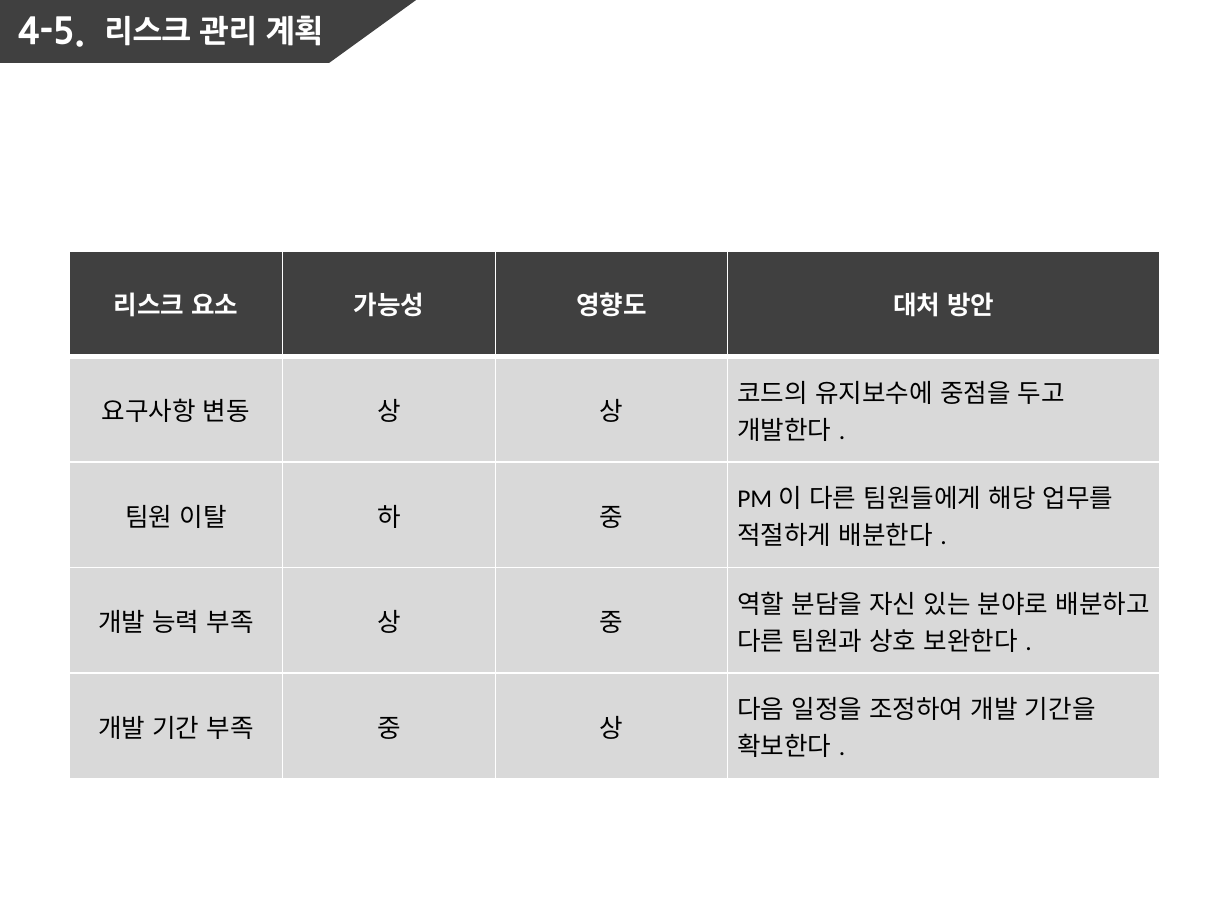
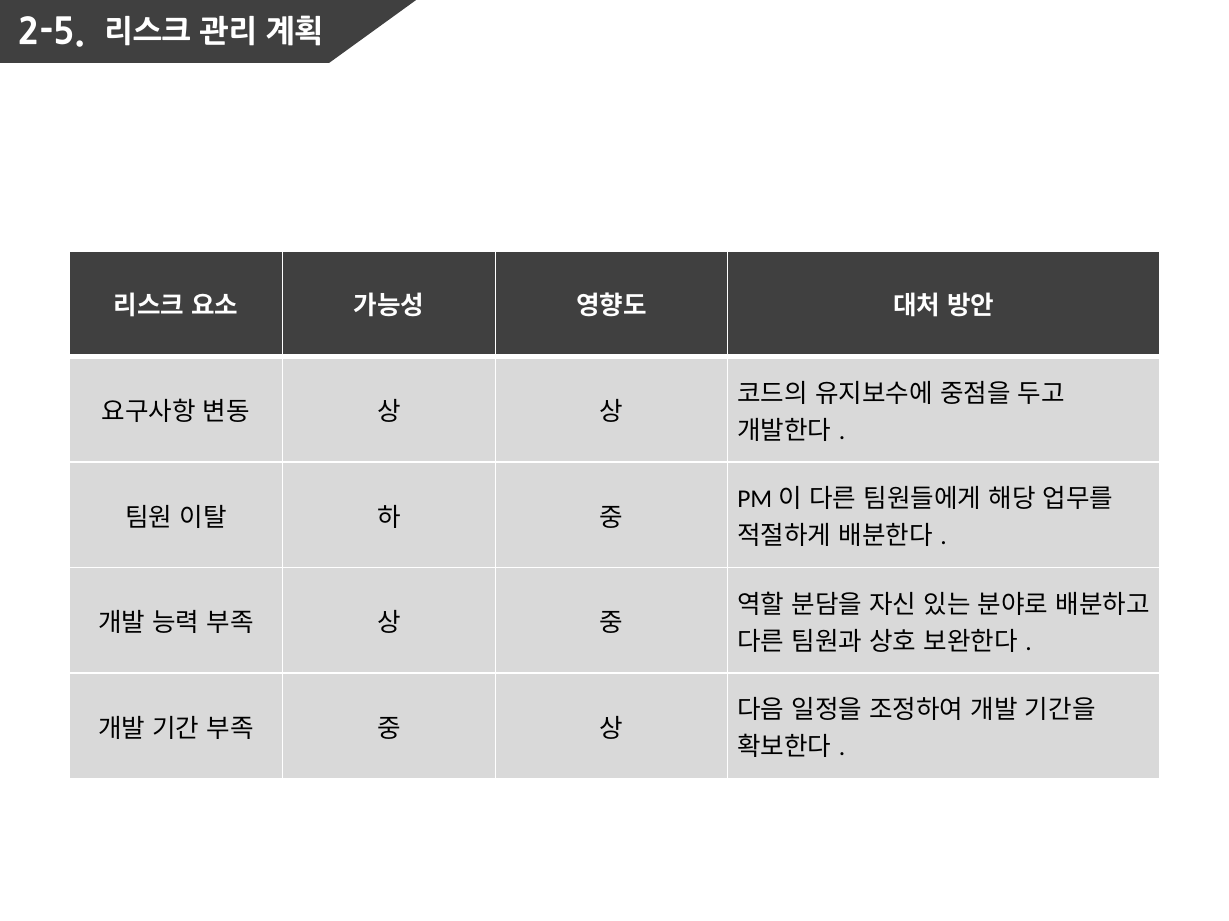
4-5: 4-5 -> 2-5 (51, 32)
